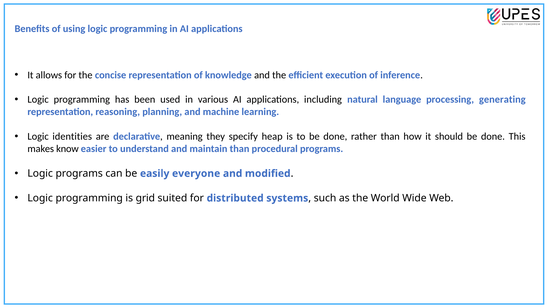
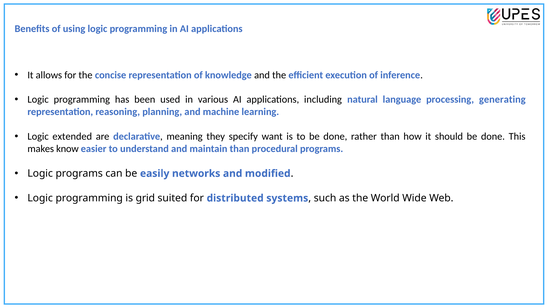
identities: identities -> extended (72, 137)
heap: heap -> want (272, 137)
everyone: everyone -> networks (196, 174)
